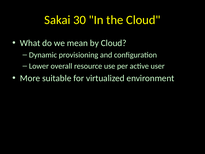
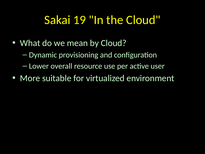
30: 30 -> 19 (80, 20)
